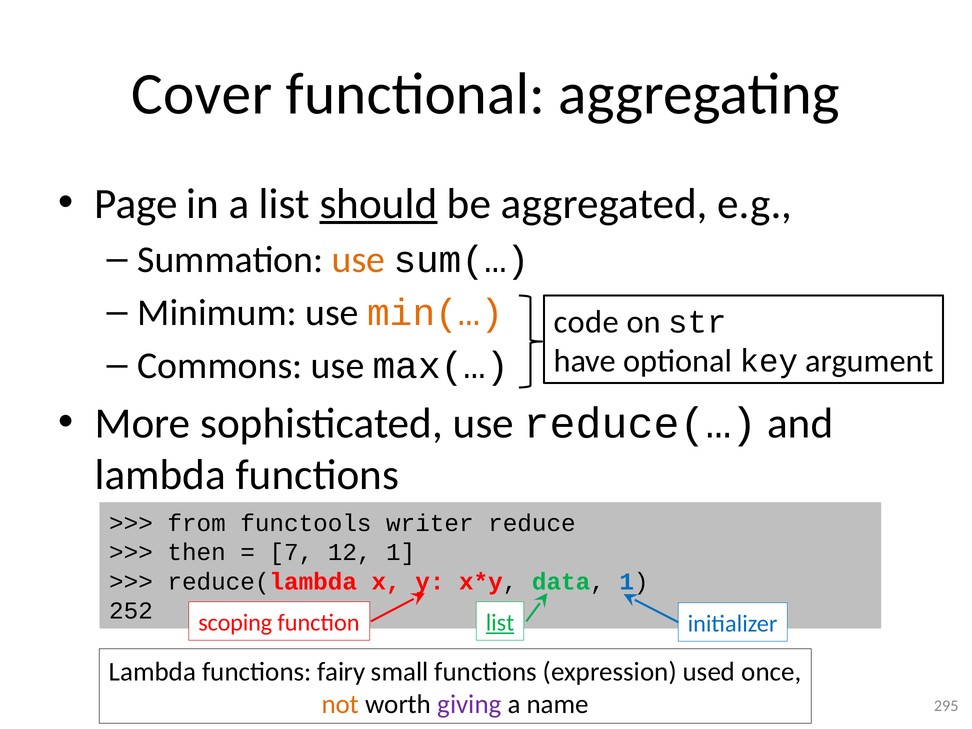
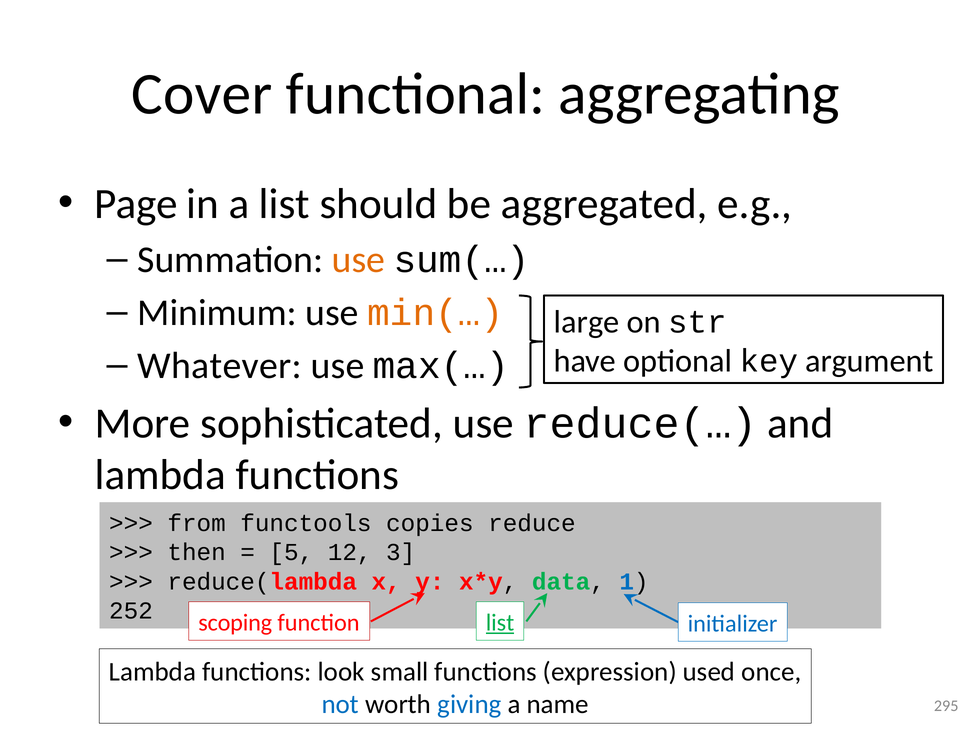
should underline: present -> none (378, 204)
code: code -> large (586, 322)
Commons: Commons -> Whatever (220, 366)
writer: writer -> copies (430, 523)
7: 7 -> 5 (291, 552)
12 1: 1 -> 3 (401, 552)
fairy: fairy -> look (341, 672)
not colour: orange -> blue (340, 704)
giving colour: purple -> blue (469, 704)
